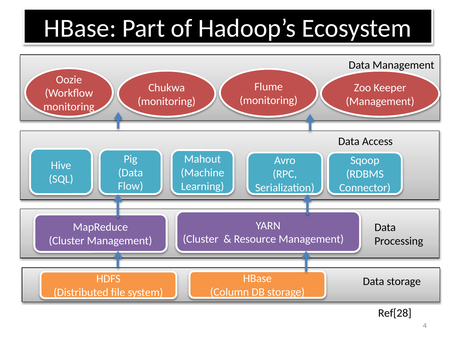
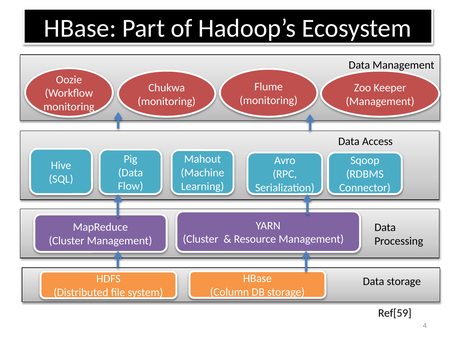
Ref[28: Ref[28 -> Ref[59 (395, 313)
